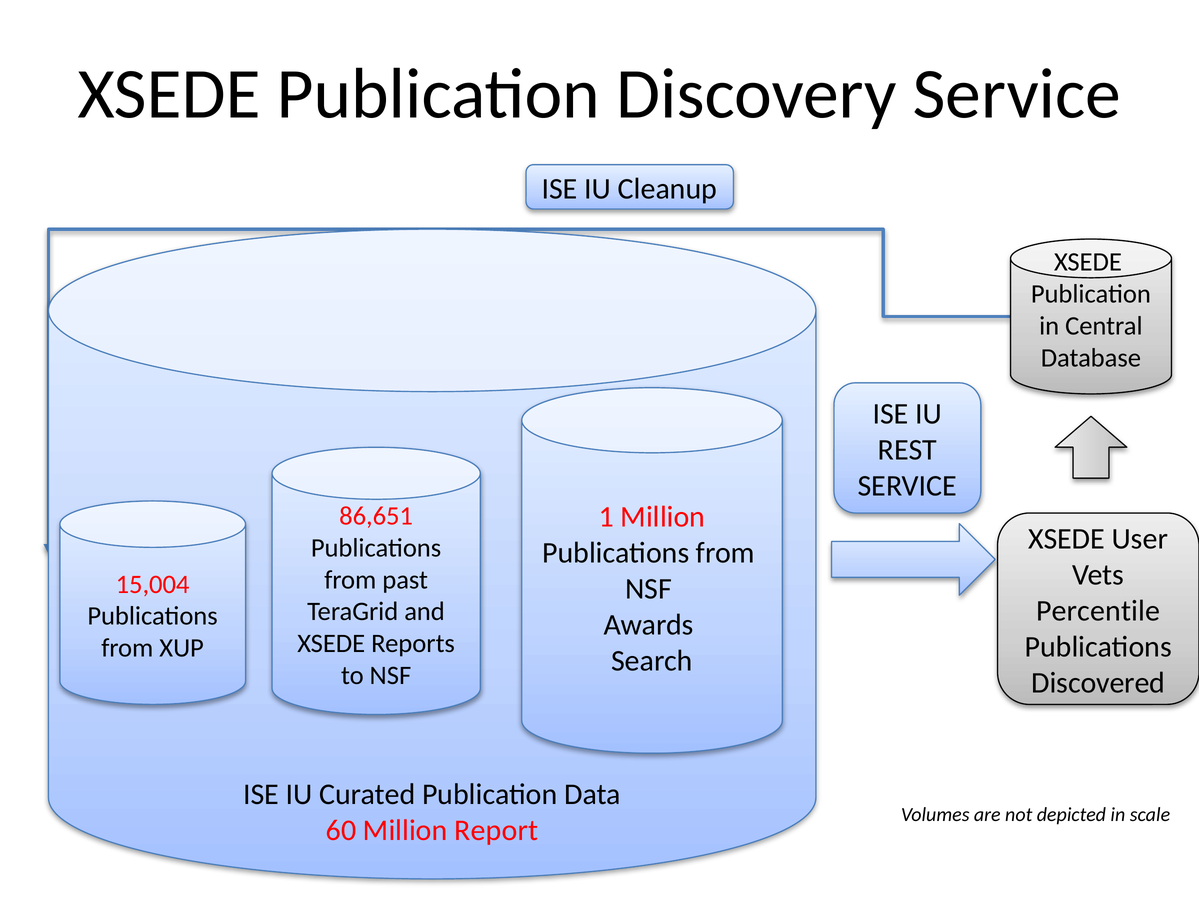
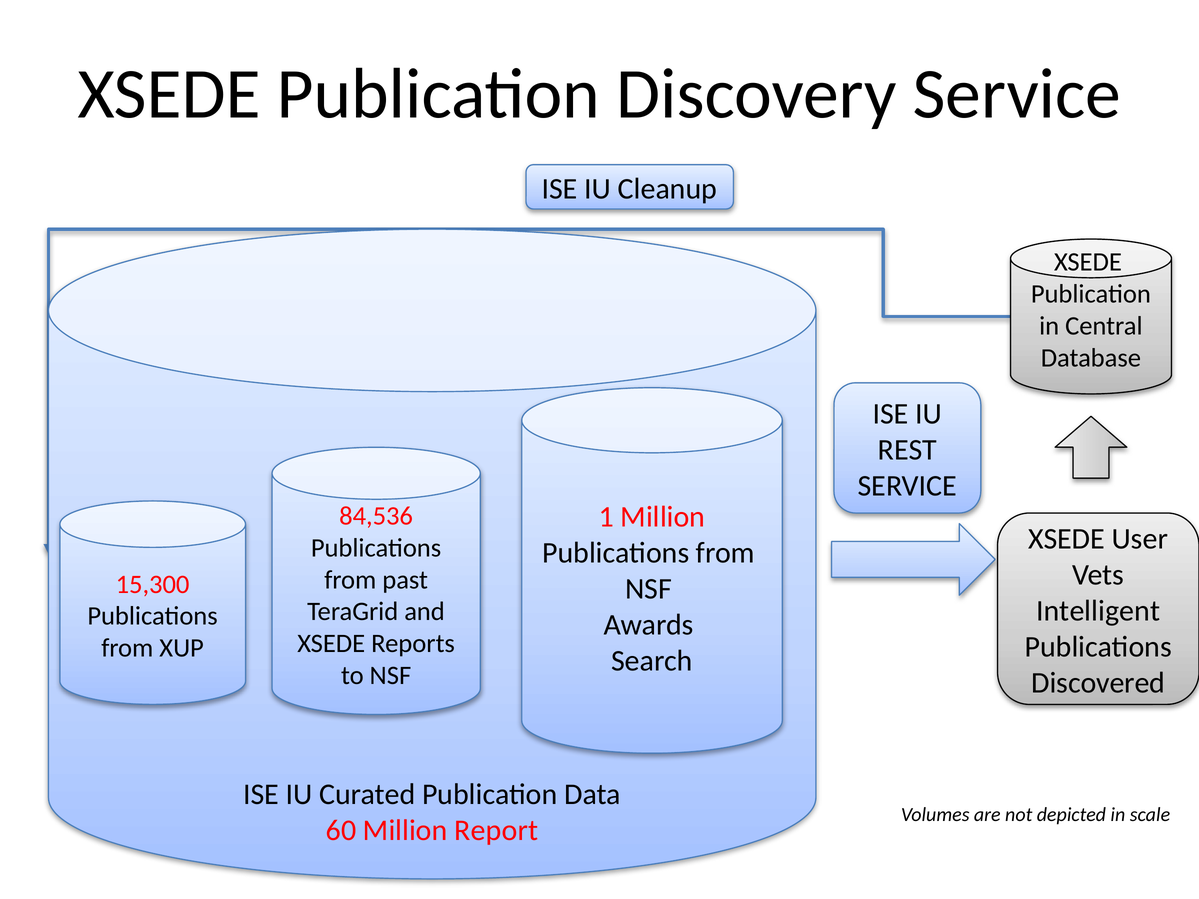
86,651: 86,651 -> 84,536 (376, 516)
15,004: 15,004 -> 15,300 (153, 584)
Percentile: Percentile -> Intelligent (1098, 611)
